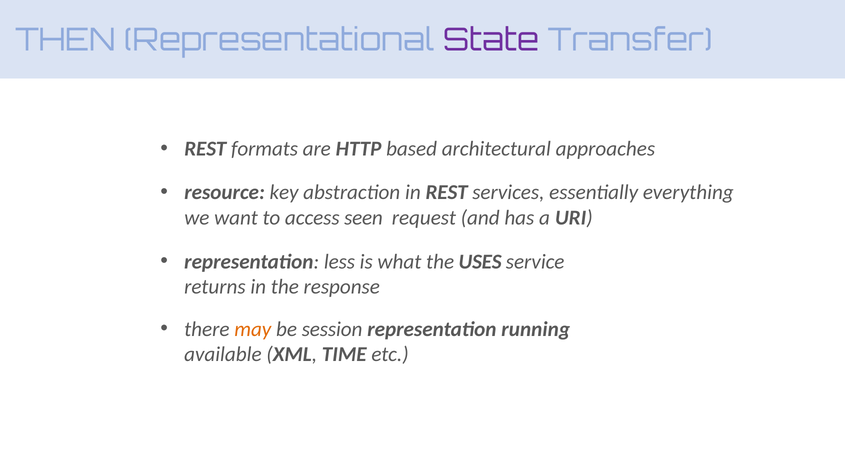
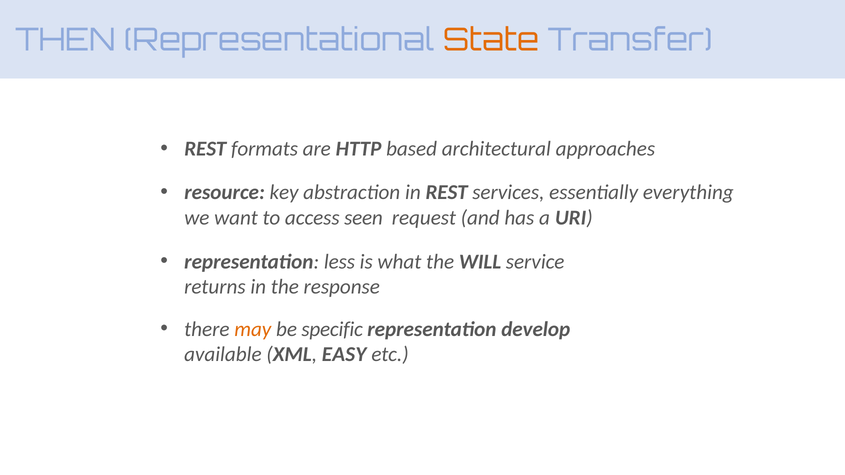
State colour: purple -> orange (491, 40)
USES: USES -> WILL (480, 262)
session: session -> specific (332, 329)
running: running -> develop (536, 329)
TIME: TIME -> EASY (344, 355)
